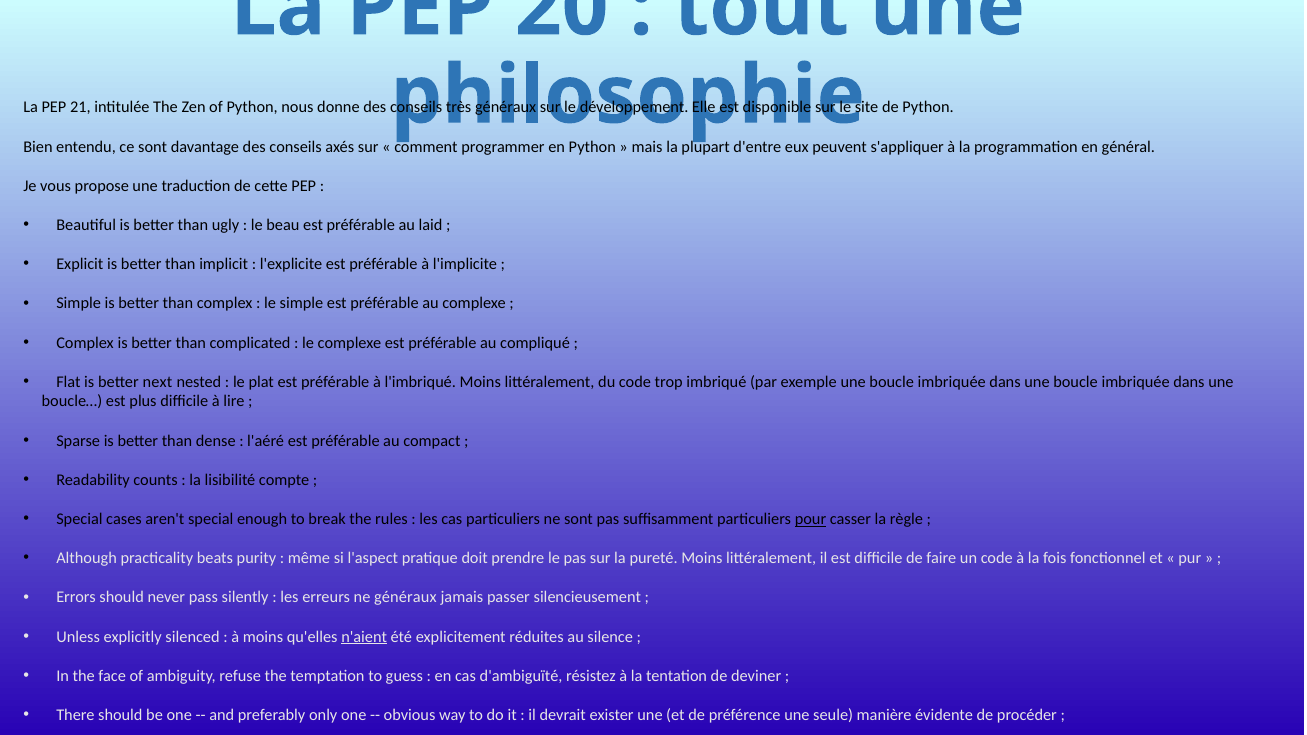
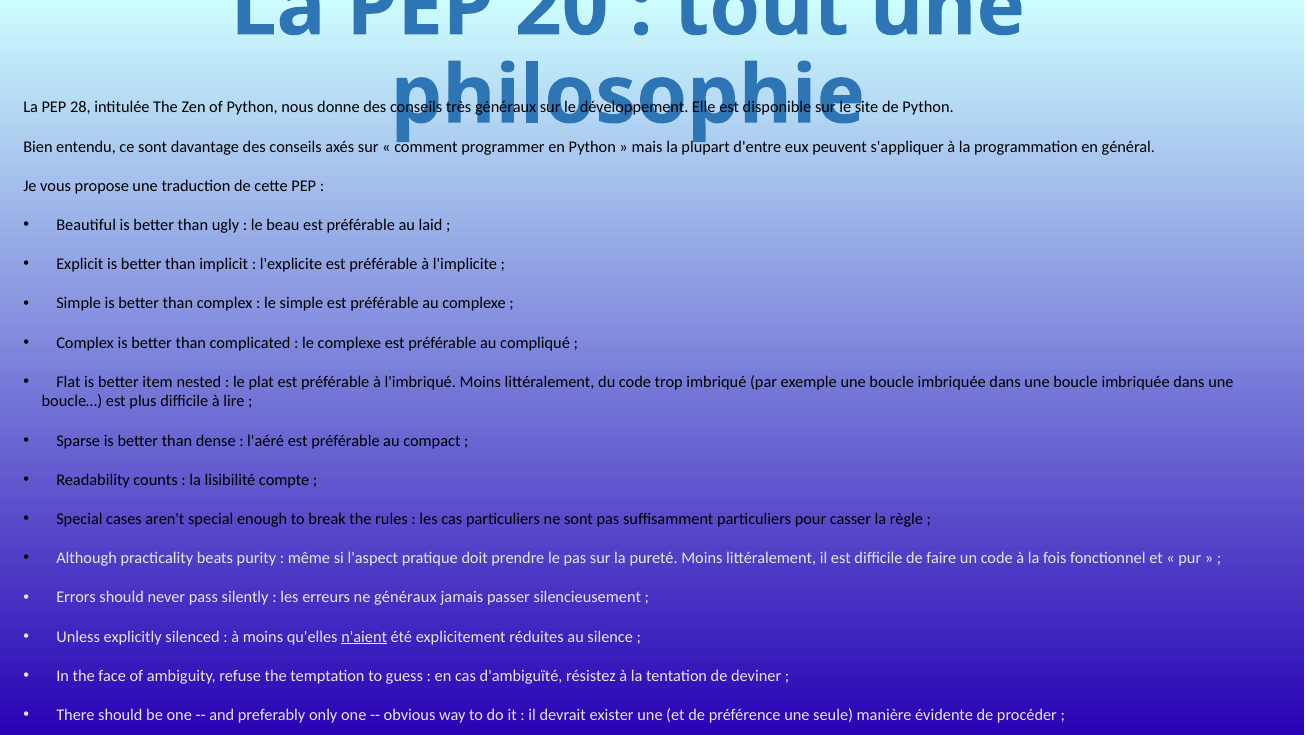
21: 21 -> 28 (80, 108)
next: next -> item (158, 382)
pour underline: present -> none (810, 519)
